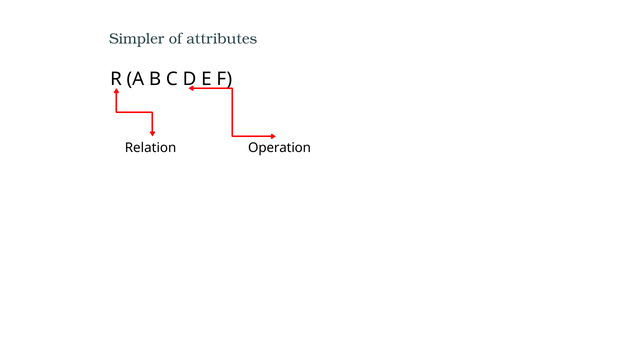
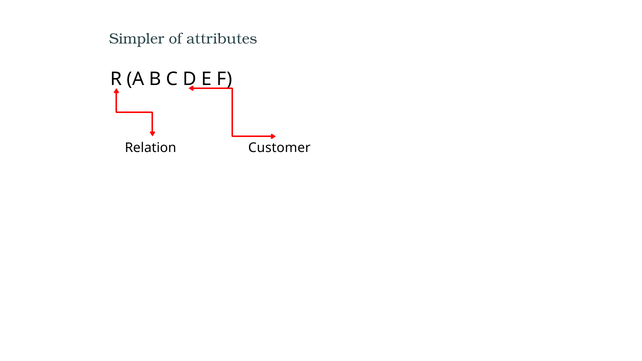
Operation: Operation -> Customer (279, 148)
